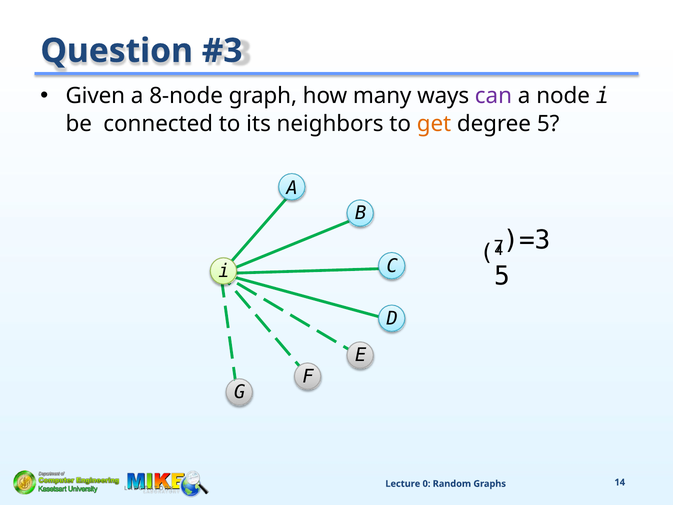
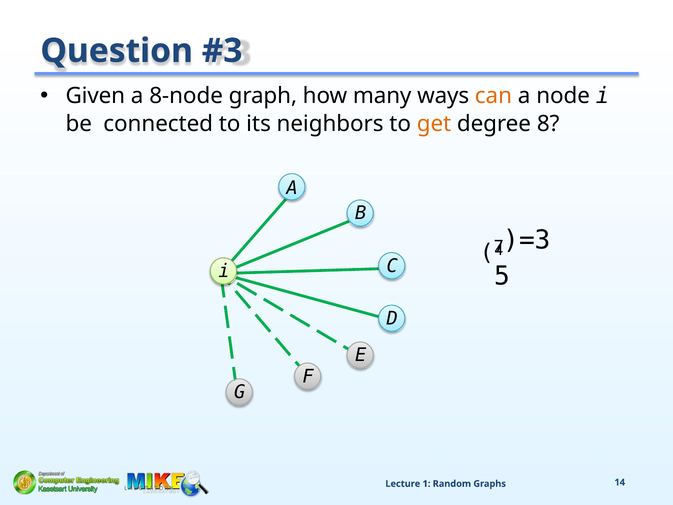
can colour: purple -> orange (493, 96)
degree 5: 5 -> 8 (548, 124)
0: 0 -> 1 (426, 484)
